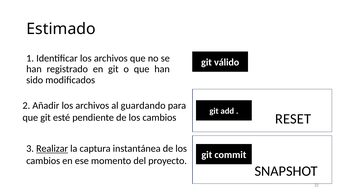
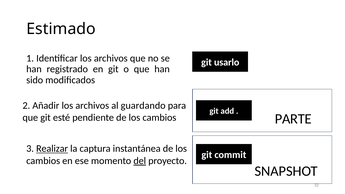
válido: válido -> usarlo (227, 62)
RESET: RESET -> PARTE (293, 119)
del underline: none -> present (140, 161)
